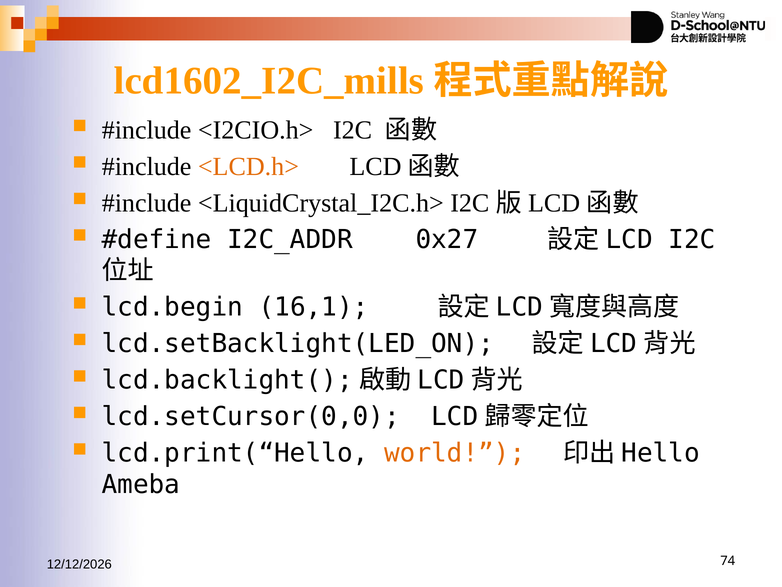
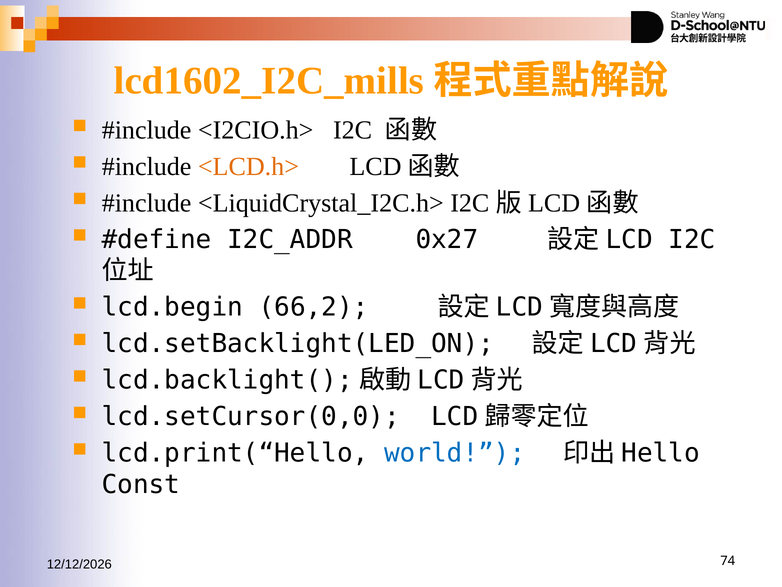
16,1: 16,1 -> 66,2 (314, 307)
world colour: orange -> blue (455, 453)
Ameba: Ameba -> Const (141, 484)
